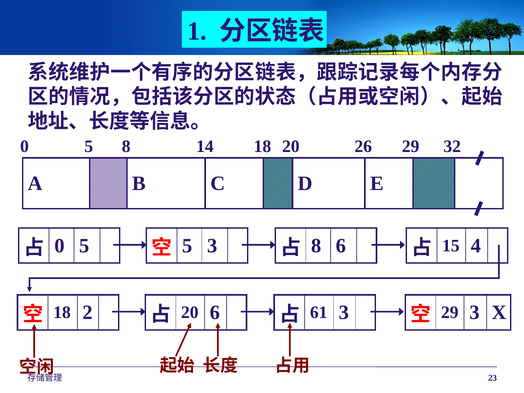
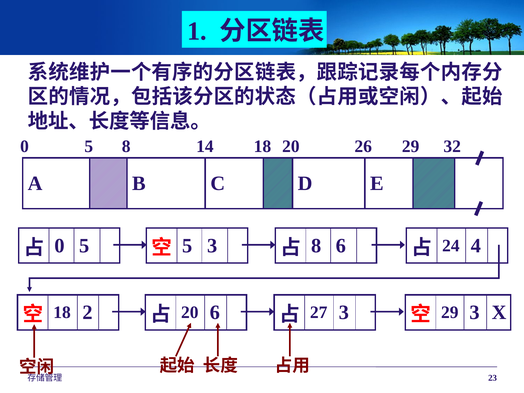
15: 15 -> 24 (451, 246)
61: 61 -> 27 (319, 313)
